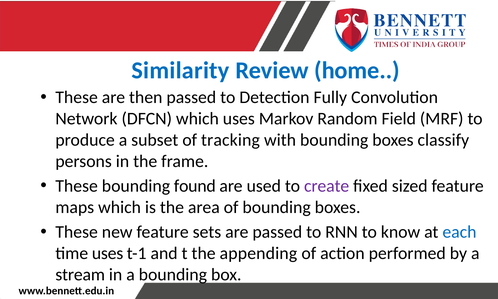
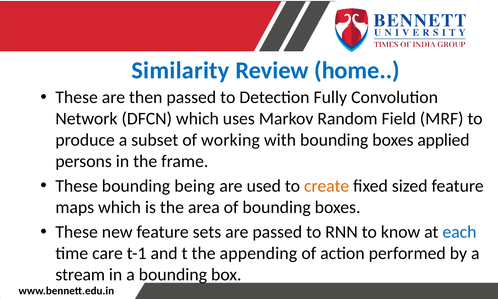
tracking: tracking -> working (230, 140)
classify: classify -> applied (443, 140)
found: found -> being (195, 186)
create colour: purple -> orange (327, 186)
time uses: uses -> care (108, 253)
